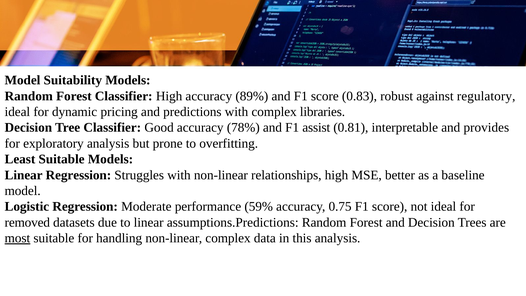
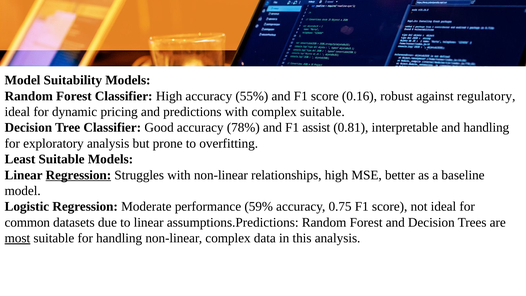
89%: 89% -> 55% (252, 96)
0.83: 0.83 -> 0.16 (359, 96)
complex libraries: libraries -> suitable (322, 112)
and provides: provides -> handling (486, 128)
Regression underline: none -> present (78, 175)
removed: removed -> common (27, 222)
